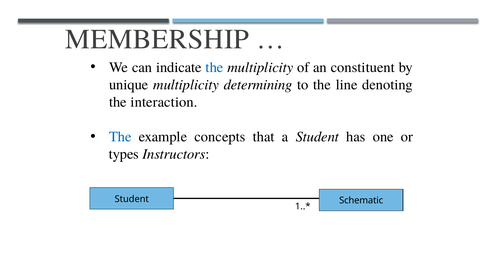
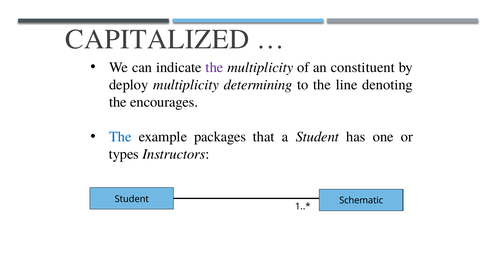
MEMBERSHIP: MEMBERSHIP -> CAPITALIZED (157, 39)
the colour: blue -> purple (215, 67)
unique: unique -> deploy (129, 85)
interaction: interaction -> encourages (164, 102)
concepts: concepts -> packages (220, 137)
